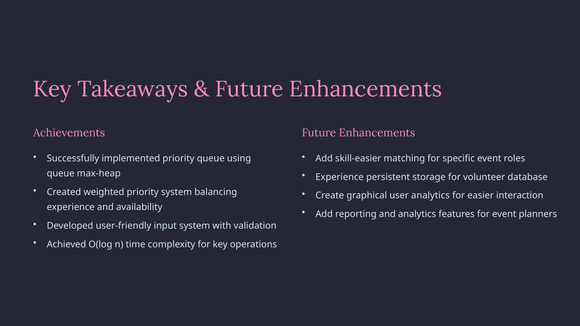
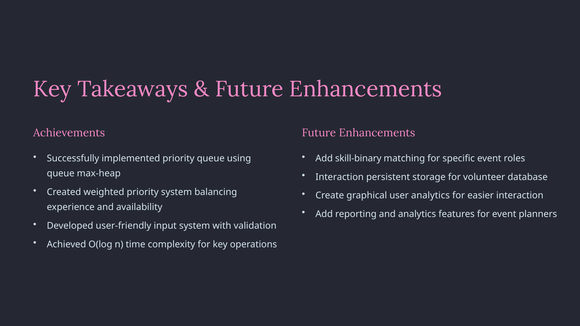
skill-easier: skill-easier -> skill-binary (358, 159)
Experience: Experience -> Interaction (340, 177)
